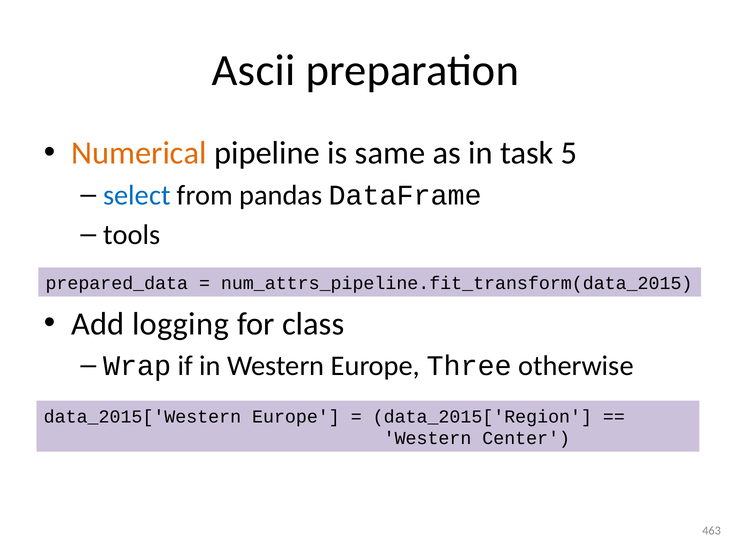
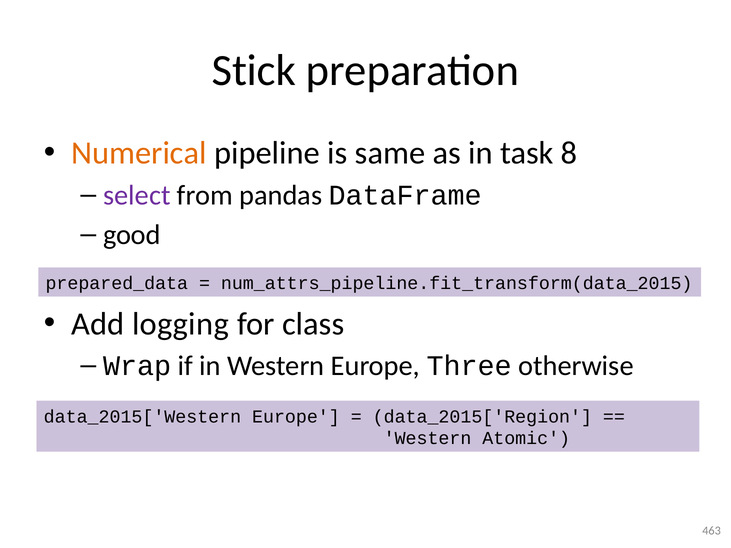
Ascii: Ascii -> Stick (254, 71)
5: 5 -> 8 (569, 153)
select colour: blue -> purple (137, 195)
tools: tools -> good (132, 235)
Center: Center -> Atomic (526, 439)
